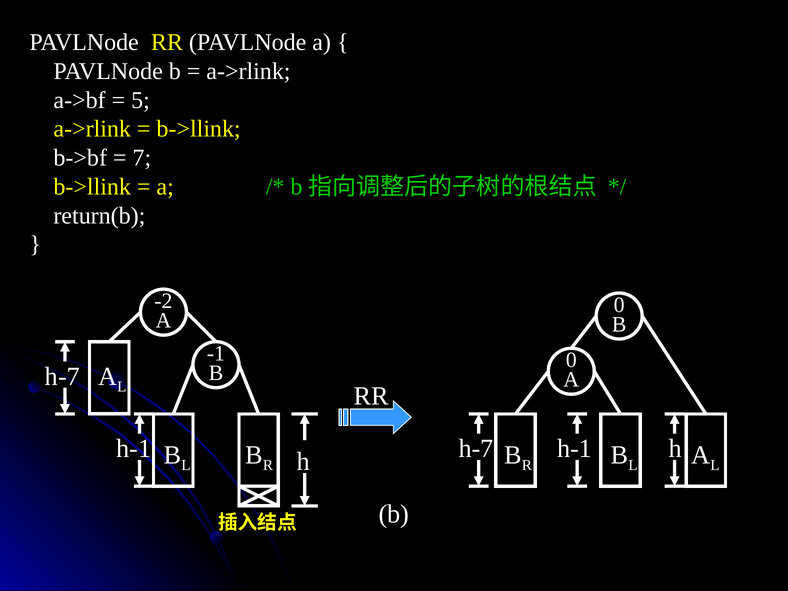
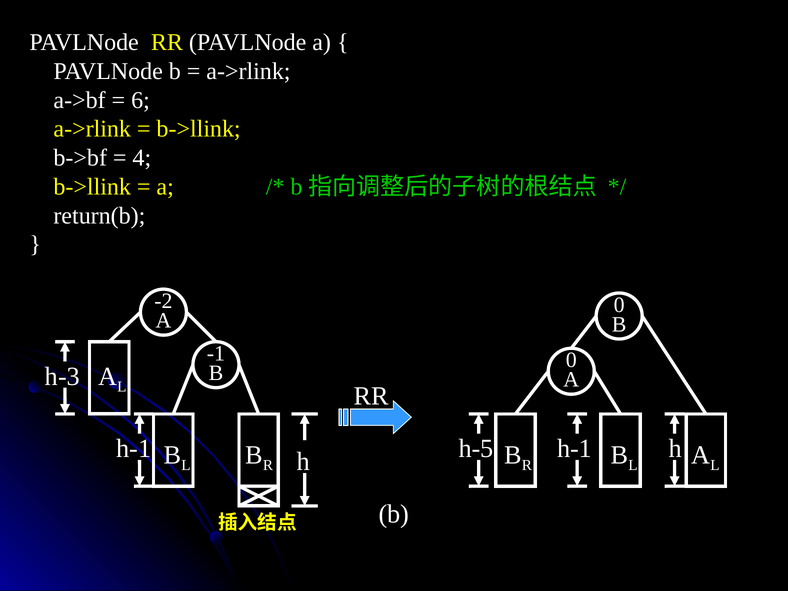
5: 5 -> 6 (141, 100)
7: 7 -> 4 (142, 158)
h-7: h-7 -> h-3 (62, 376)
h-7: h-7 -> h-5 (476, 449)
